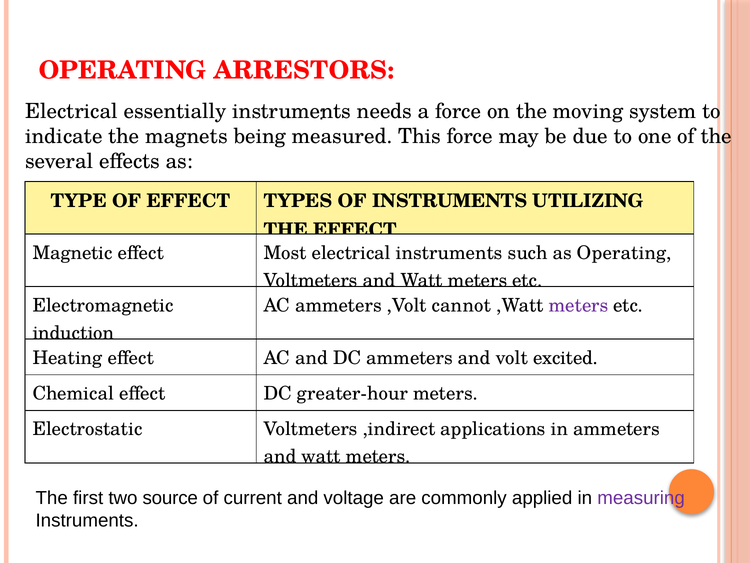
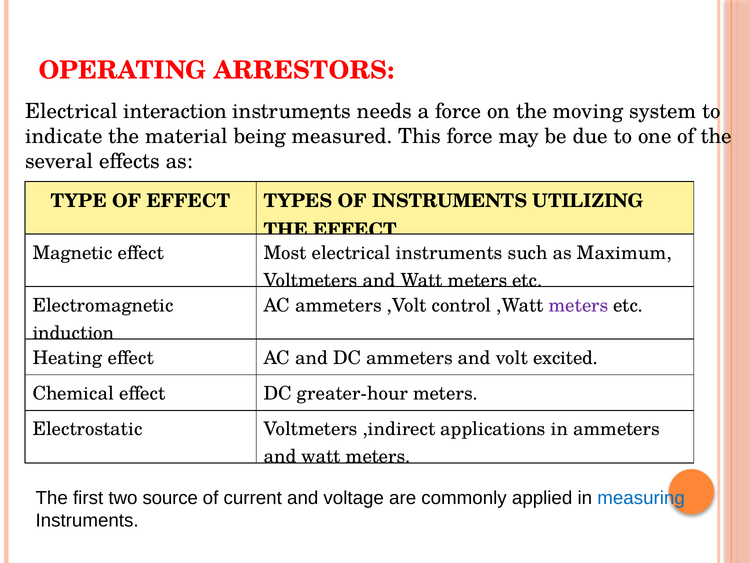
essentially: essentially -> interaction (175, 111)
magnets: magnets -> material (186, 136)
as Operating: Operating -> Maximum (624, 253)
cannot: cannot -> control (462, 305)
measuring colour: purple -> blue (641, 497)
